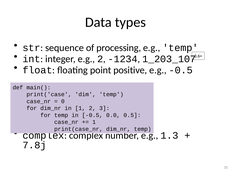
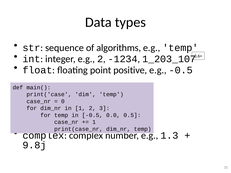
processing: processing -> algorithms (119, 48)
7.8j: 7.8j -> 9.8j (34, 145)
